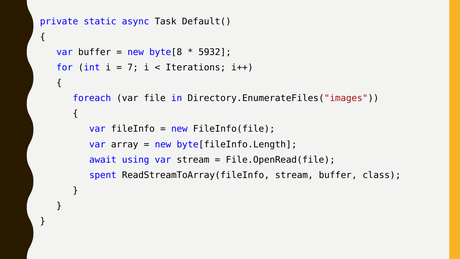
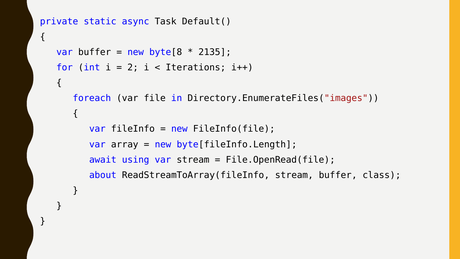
5932: 5932 -> 2135 (215, 52)
7: 7 -> 2 (133, 67)
spent: spent -> about (103, 175)
